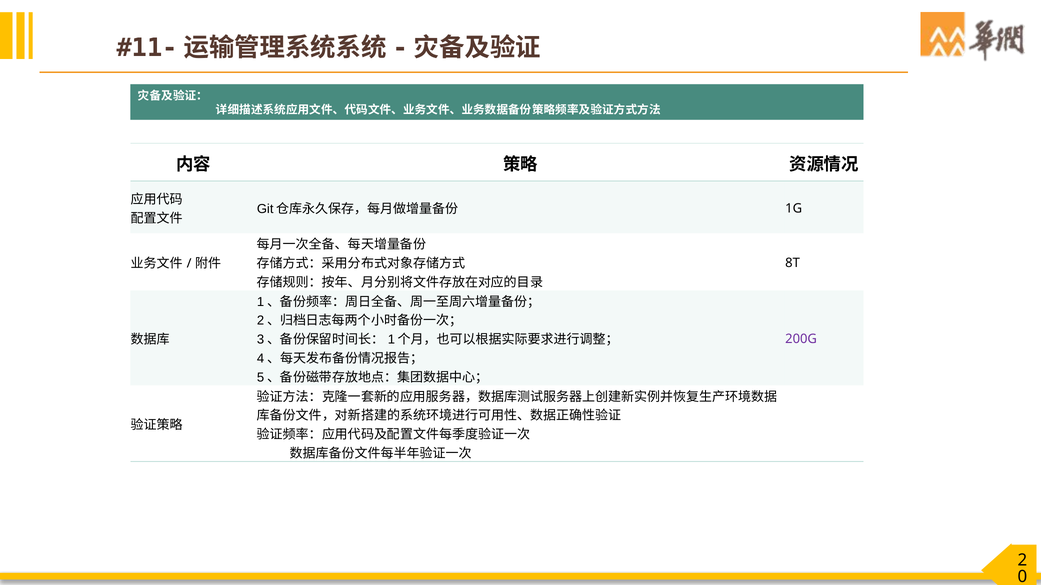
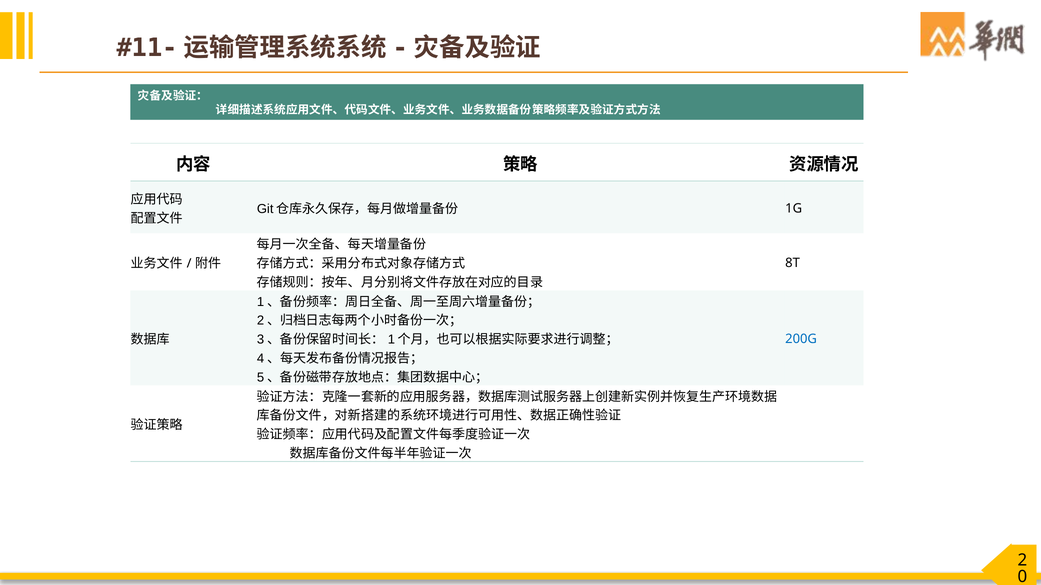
200G colour: purple -> blue (801, 339)
